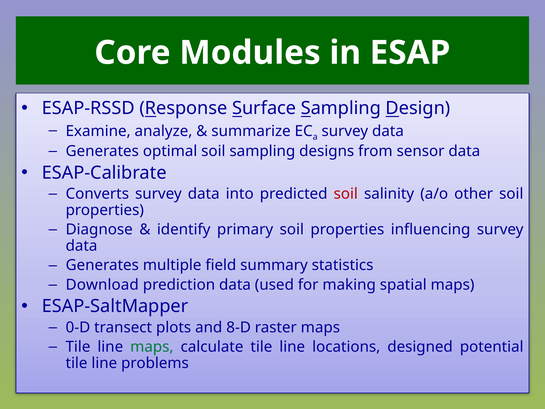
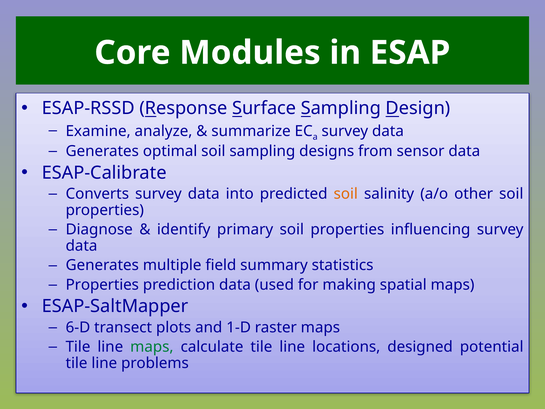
soil colour: red -> orange (346, 194)
Download: Download -> Properties (102, 285)
0-D: 0-D -> 6-D (78, 327)
8-D: 8-D -> 1-D (239, 327)
